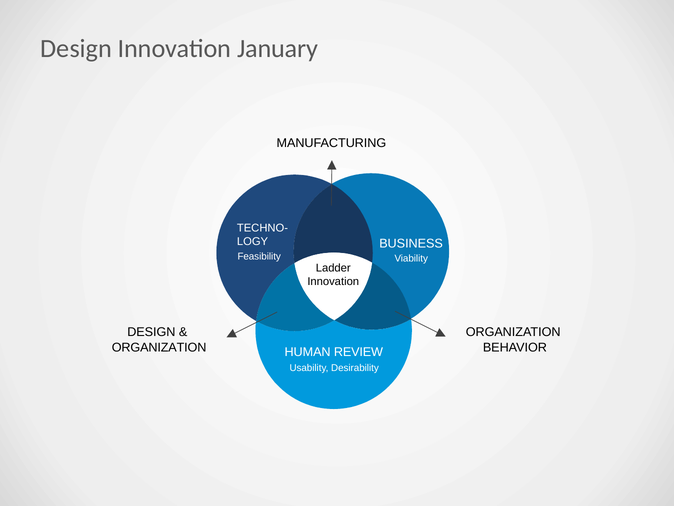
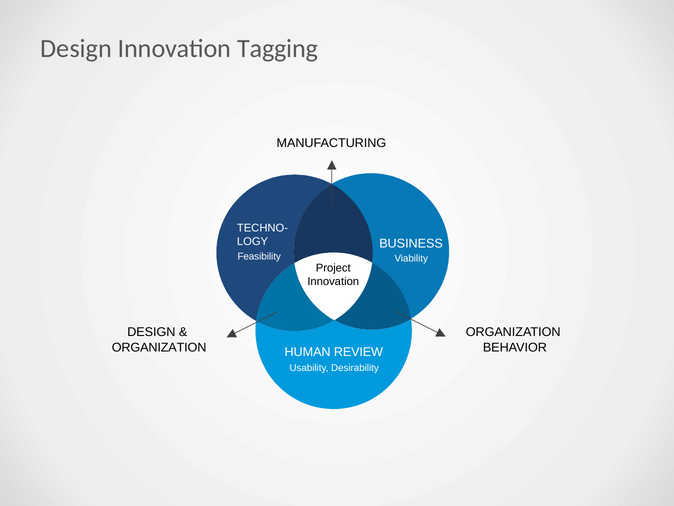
January: January -> Tagging (278, 48)
Ladder: Ladder -> Project (333, 268)
